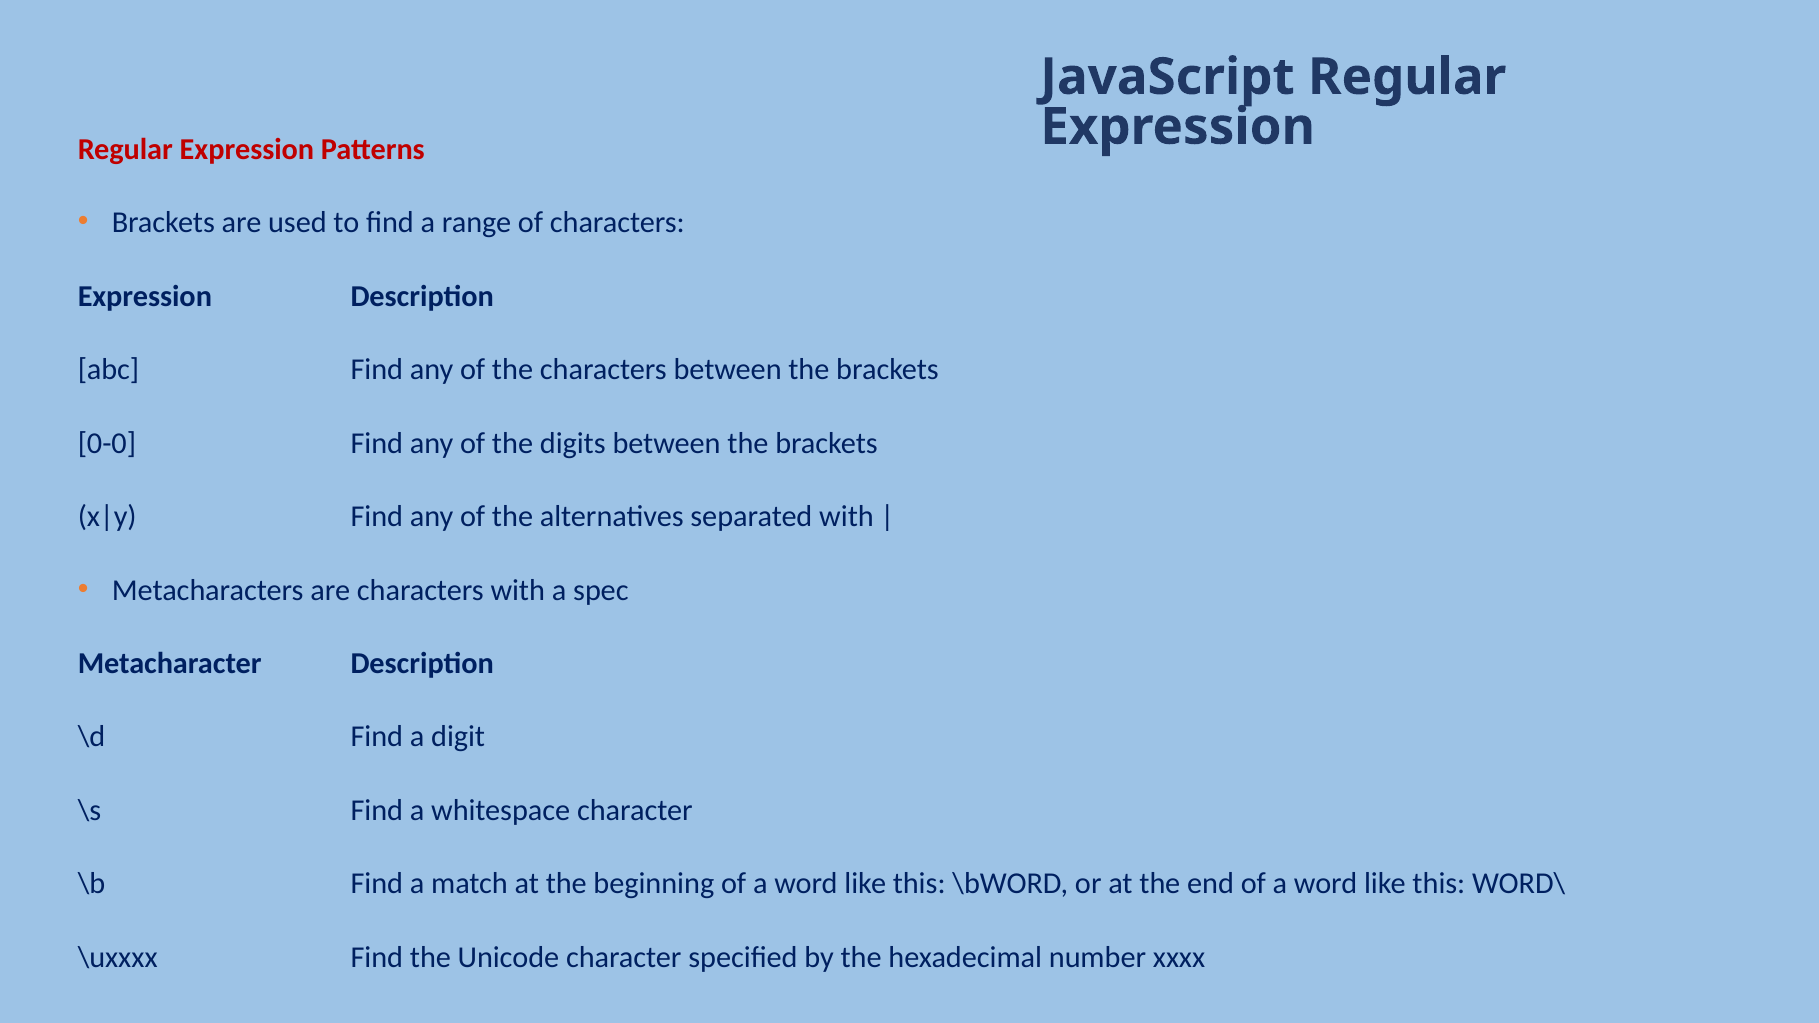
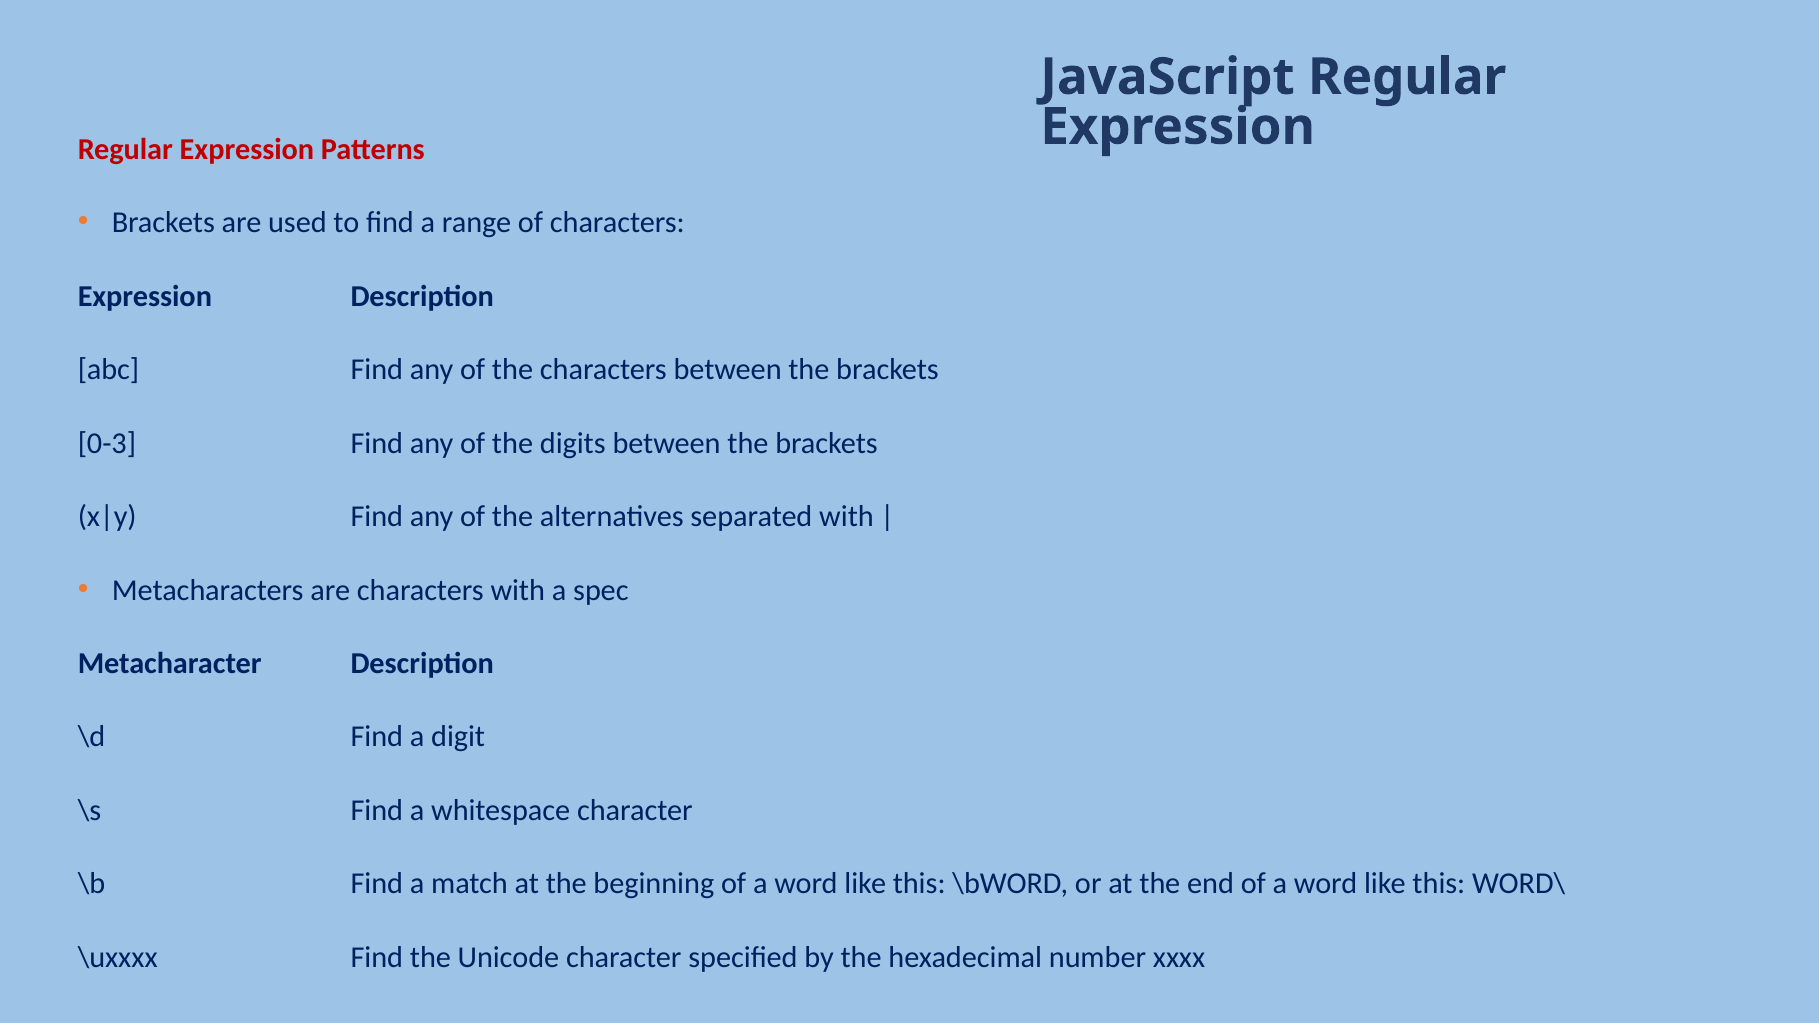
0-0: 0-0 -> 0-3 (107, 443)
